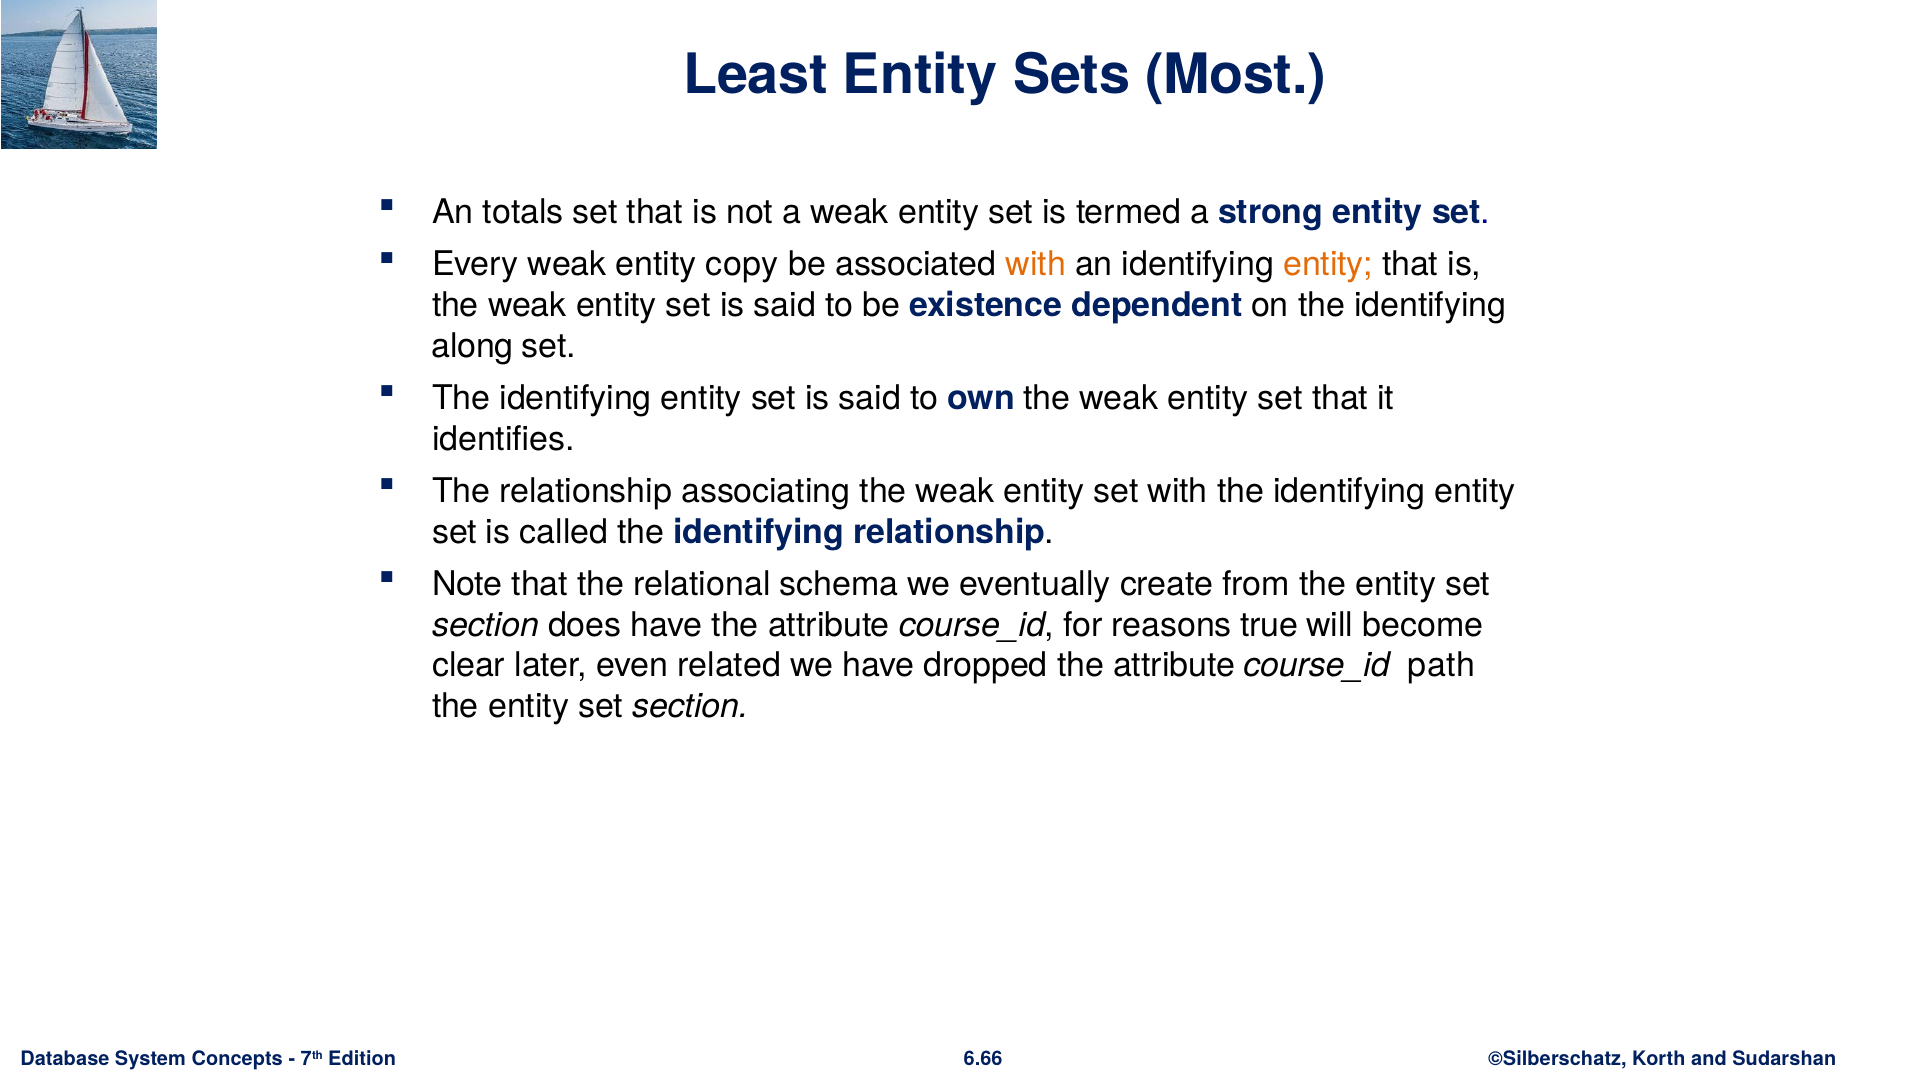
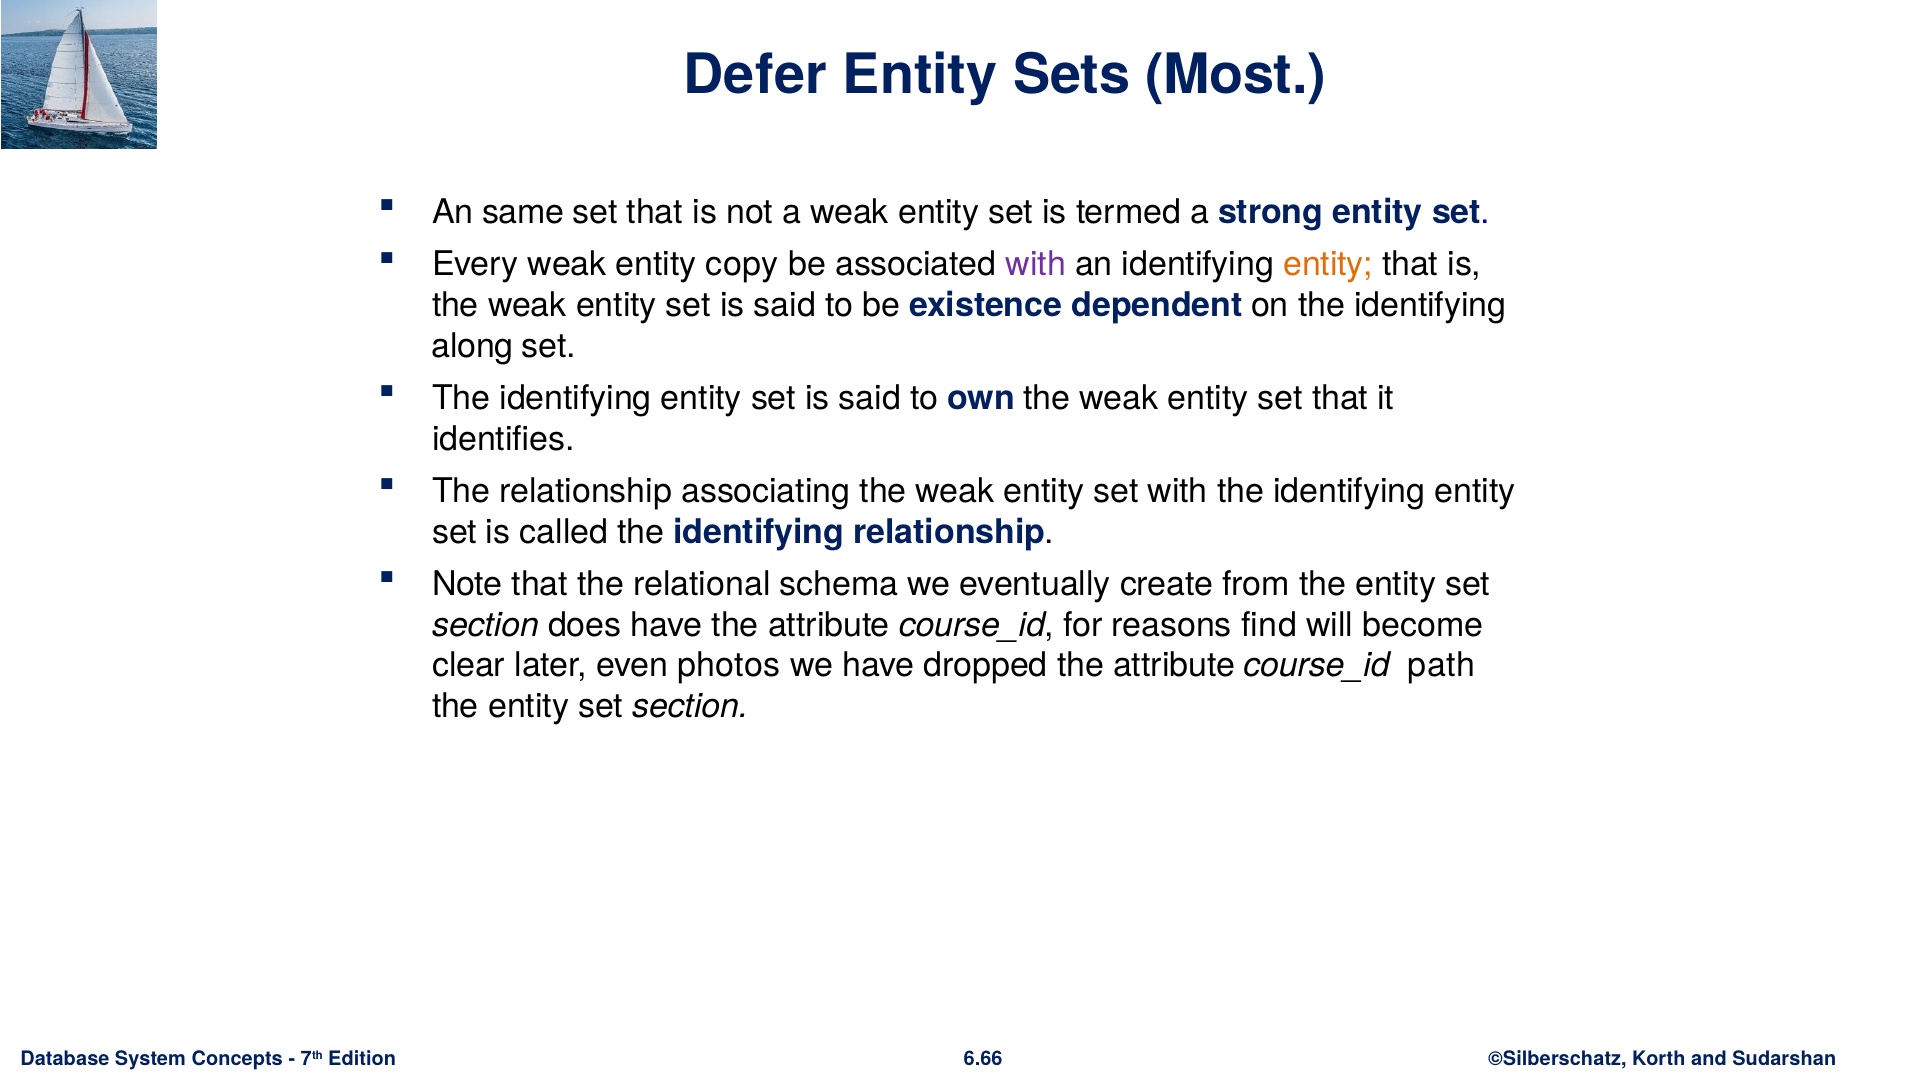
Least: Least -> Defer (755, 75)
totals: totals -> same (523, 212)
with colour: orange -> purple (1036, 265)
true: true -> find (1269, 625)
related: related -> photos (729, 666)
